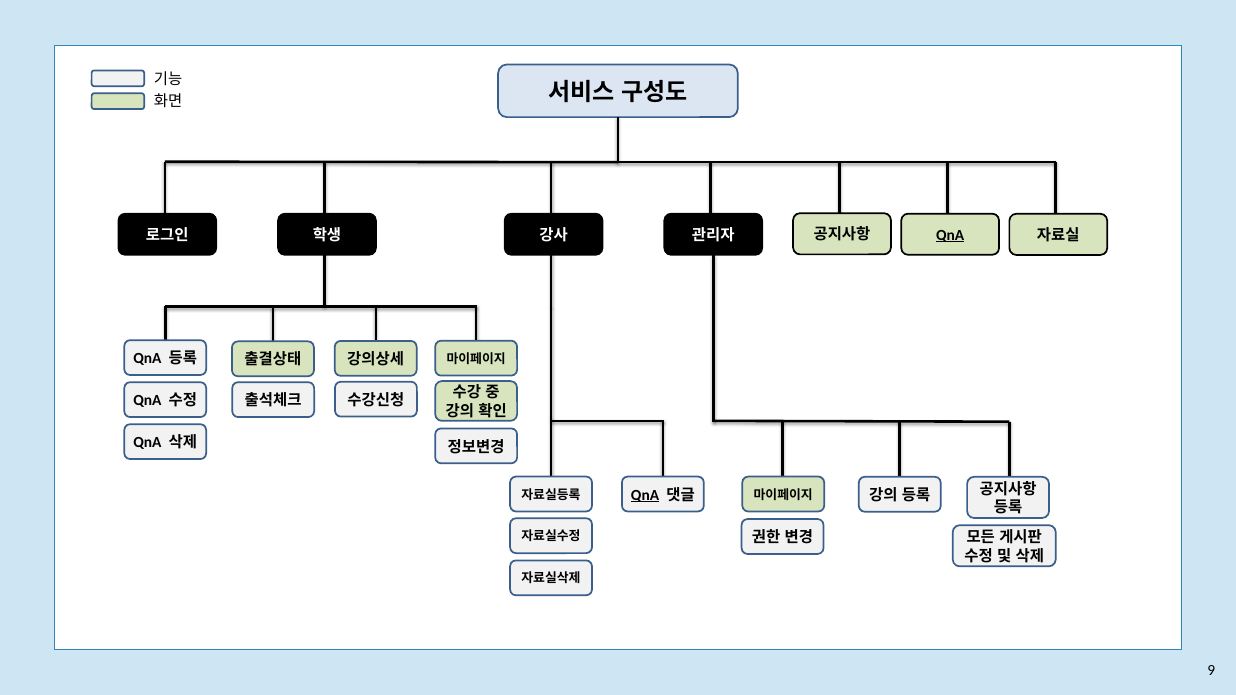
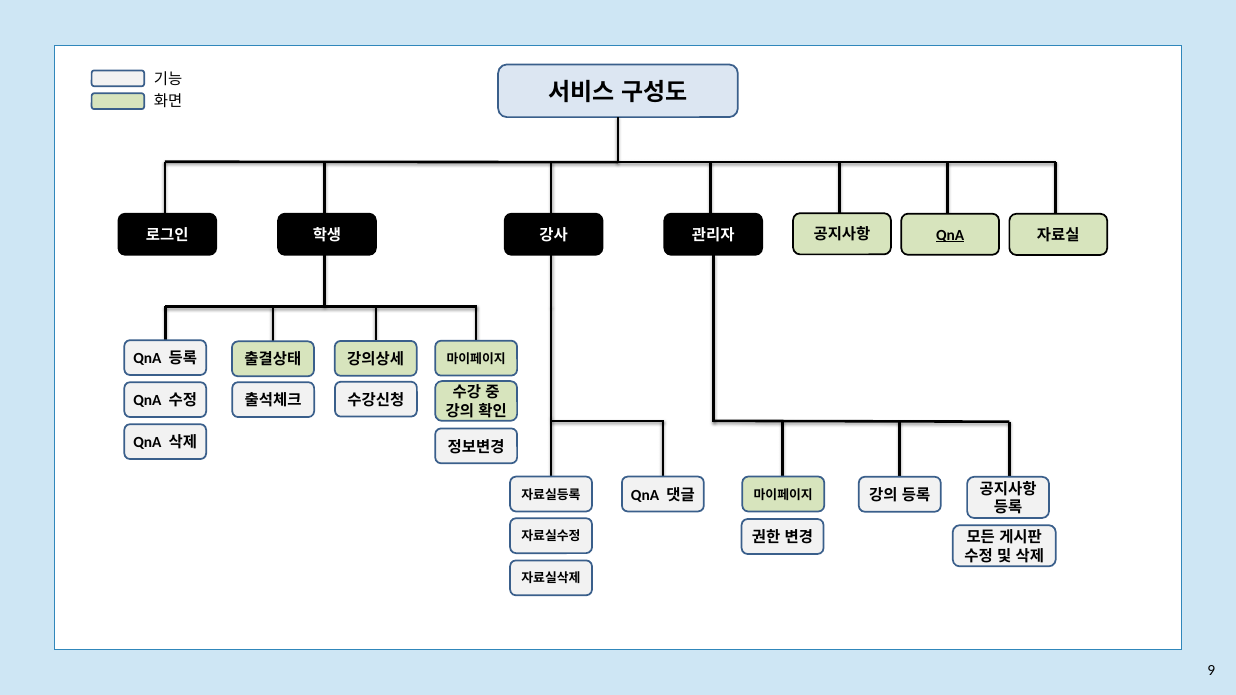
QnA underline: present -> none (645, 495)
